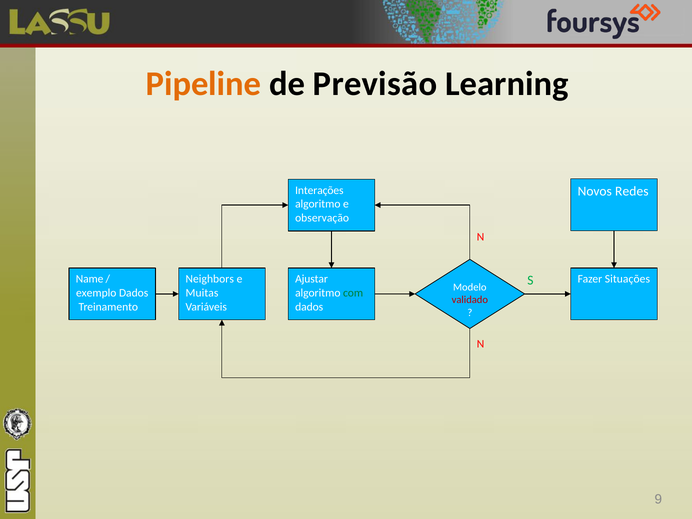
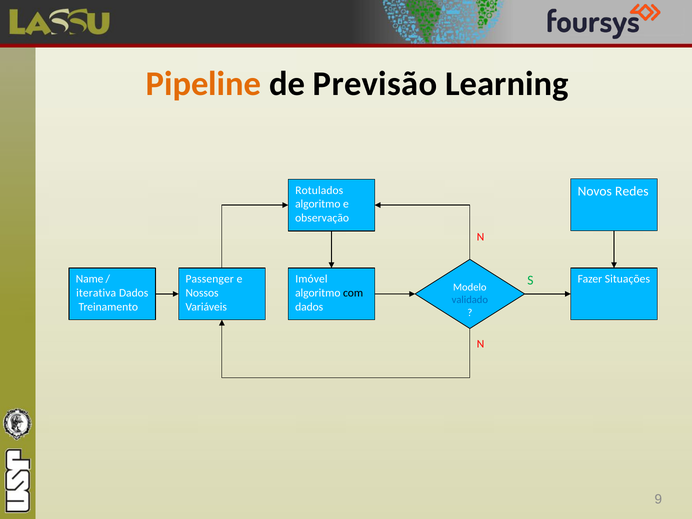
Interações: Interações -> Rotulados (319, 190)
Neighbors: Neighbors -> Passenger (210, 279)
Ajustar: Ajustar -> Imóvel (311, 279)
exemplo: exemplo -> iterativa (96, 293)
Muitas: Muitas -> Nossos (202, 293)
com colour: green -> black (353, 293)
validado colour: red -> blue (470, 300)
